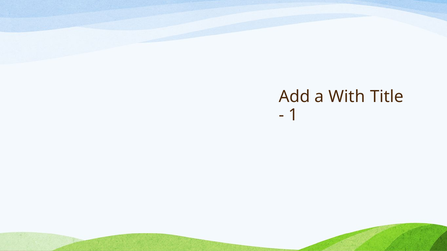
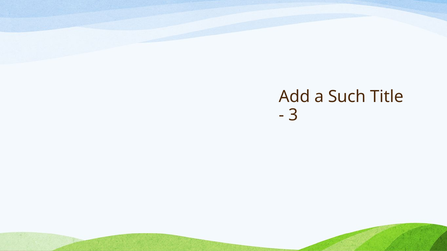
With: With -> Such (347, 97)
1: 1 -> 3 (293, 115)
